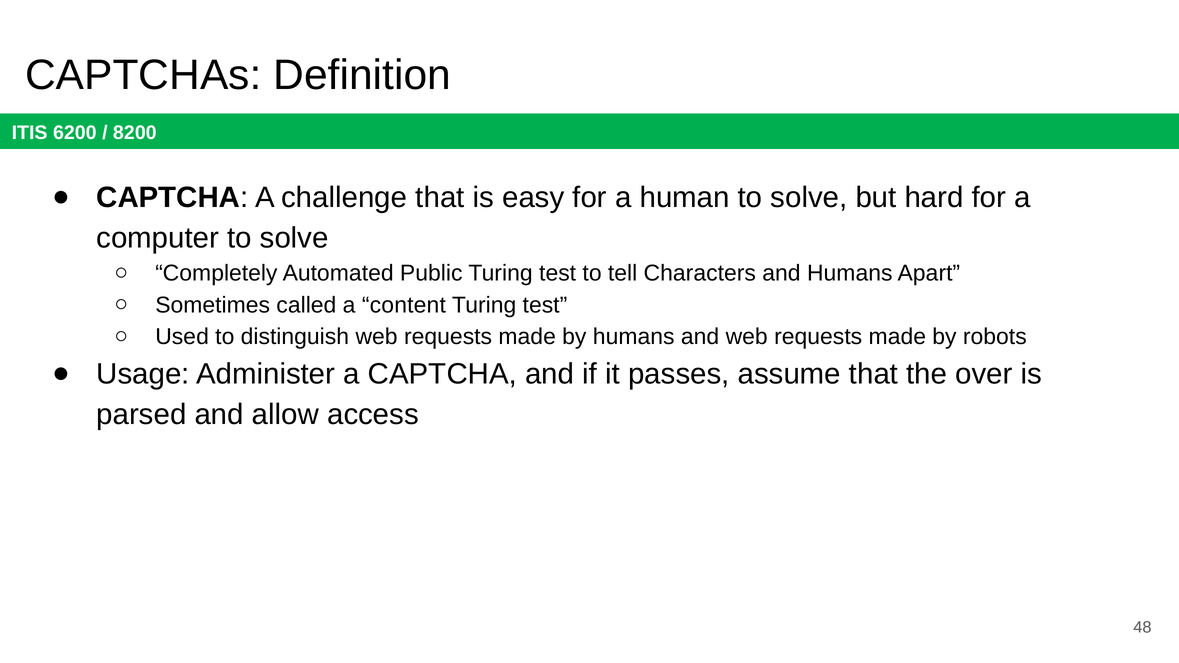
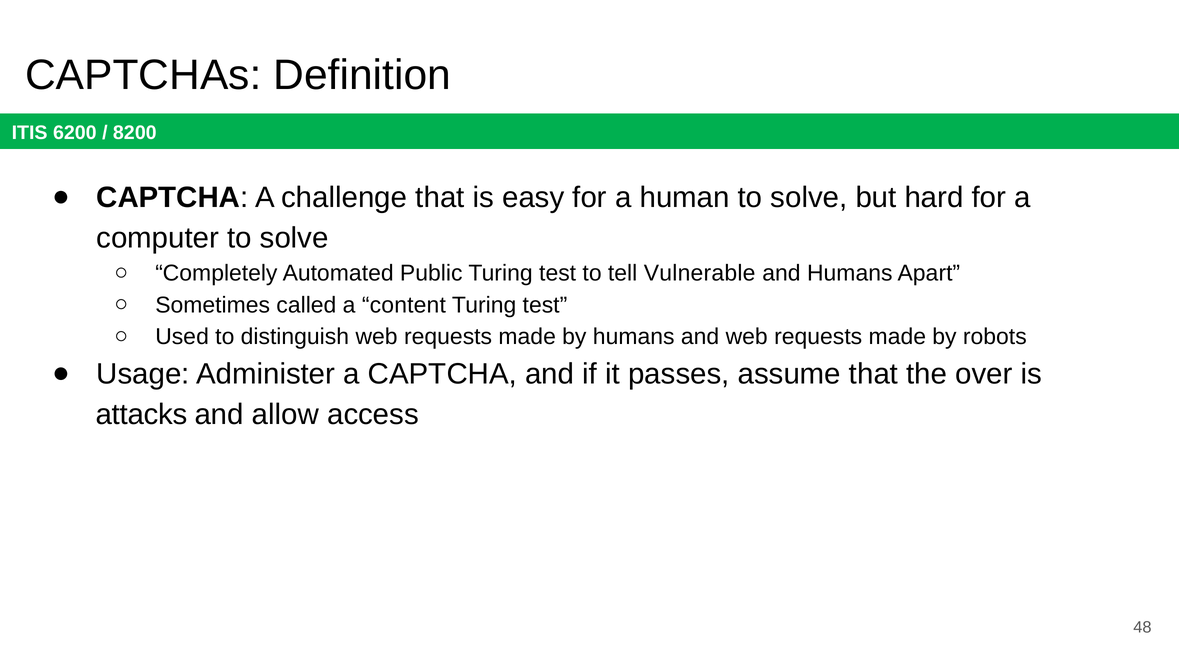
Characters: Characters -> Vulnerable (700, 273)
parsed: parsed -> attacks (142, 415)
